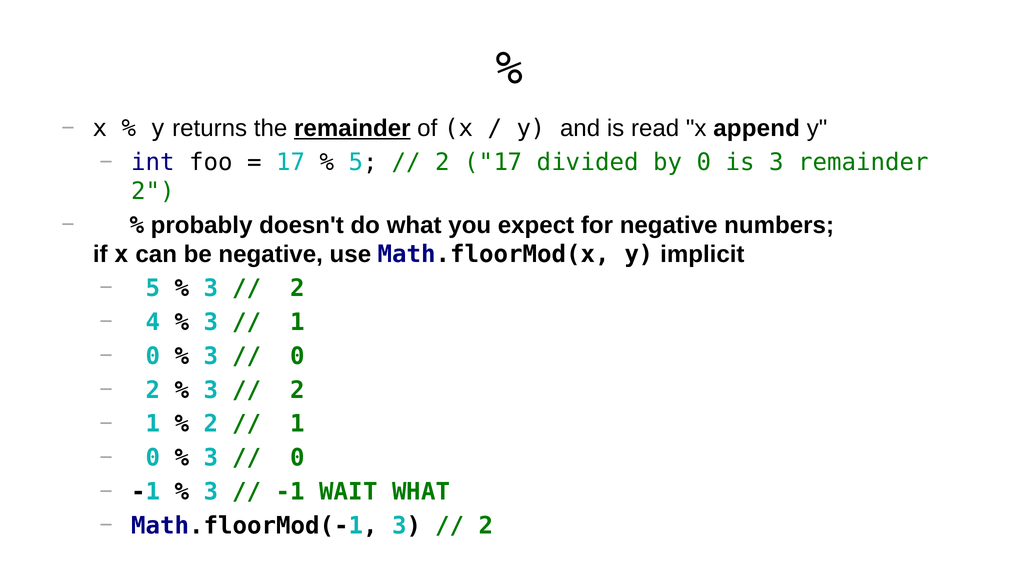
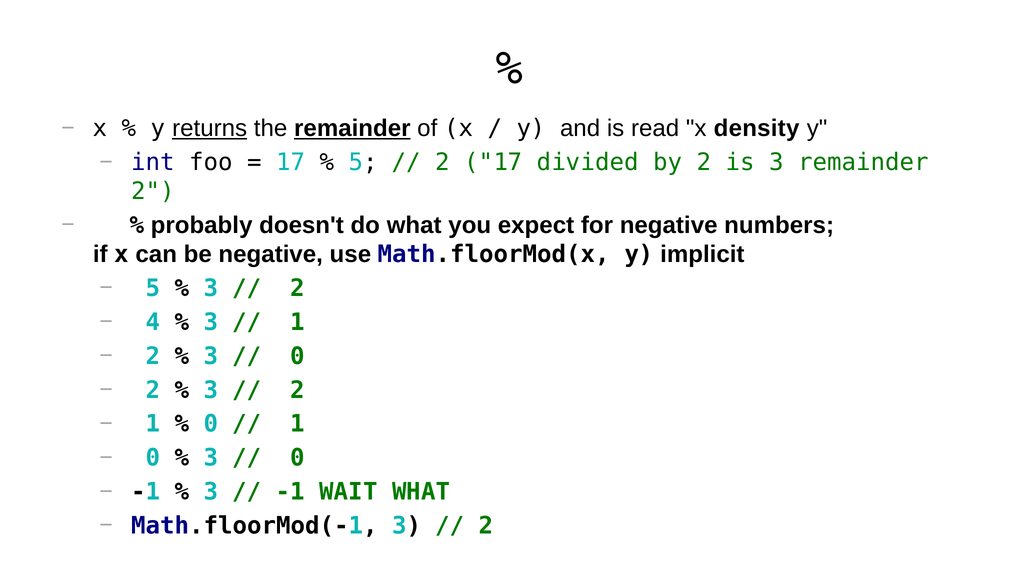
returns underline: none -> present (210, 129)
append: append -> density (757, 129)
by 0: 0 -> 2 (704, 163)
0: 0 -> 2 (153, 356)
2: 2 -> 0 (211, 424)
